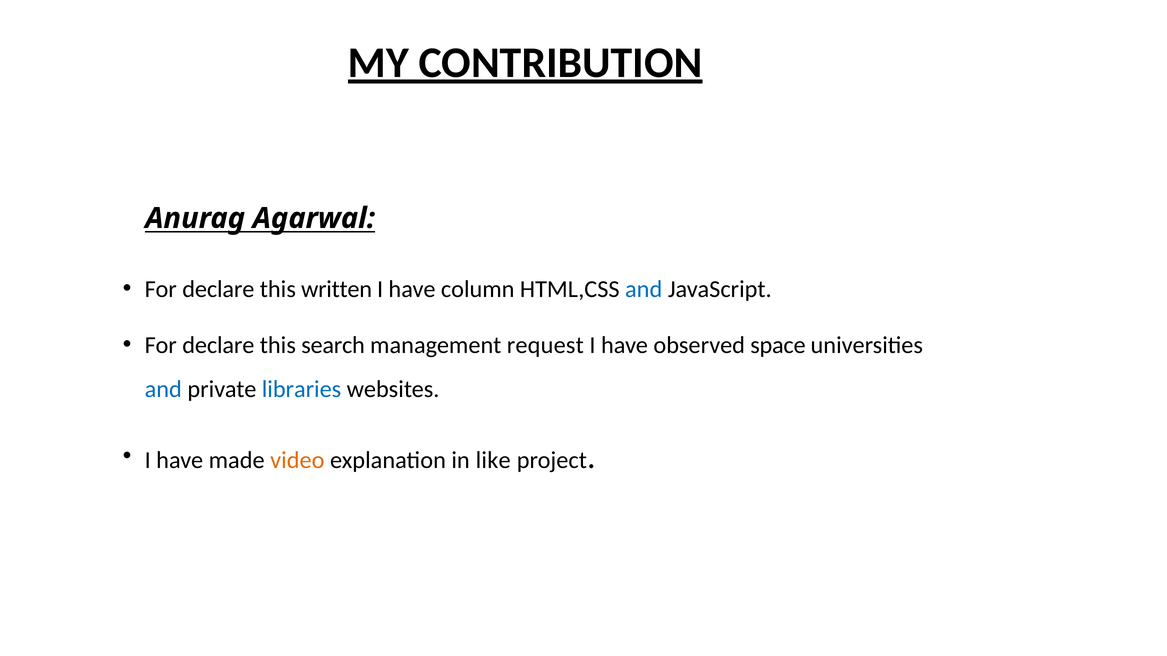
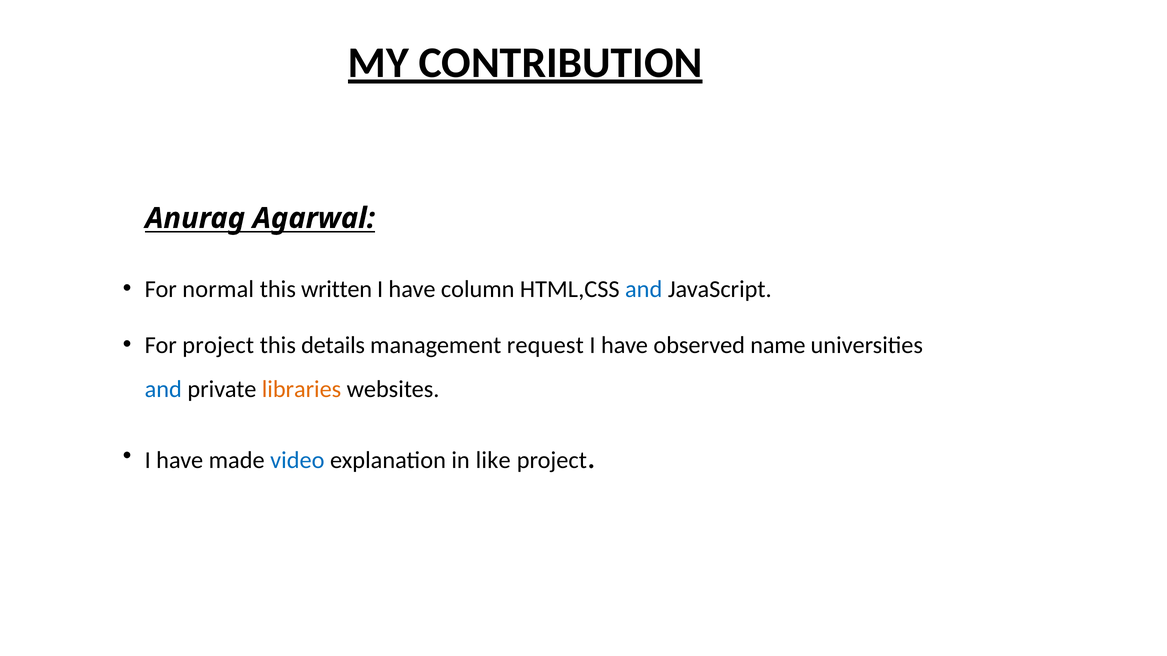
declare: declare -> normal (218, 289)
declare: declare -> project (218, 345)
search: search -> details (333, 345)
space: space -> name (778, 345)
libraries colour: blue -> orange (302, 389)
video colour: orange -> blue (297, 461)
